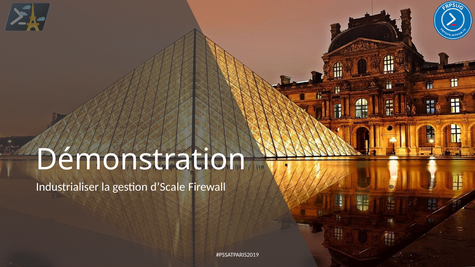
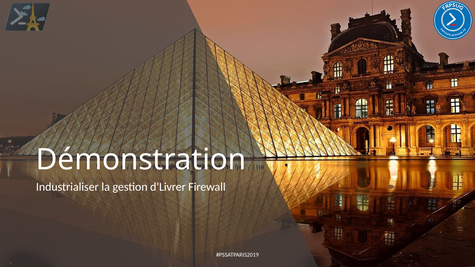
d’Scale: d’Scale -> d’Livrer (168, 187)
